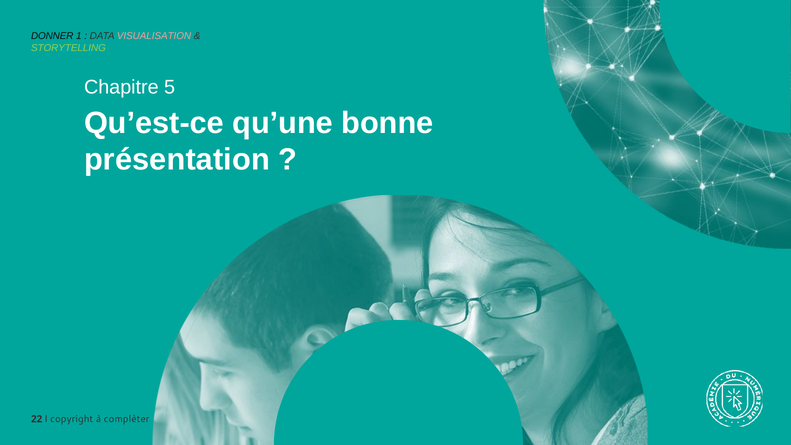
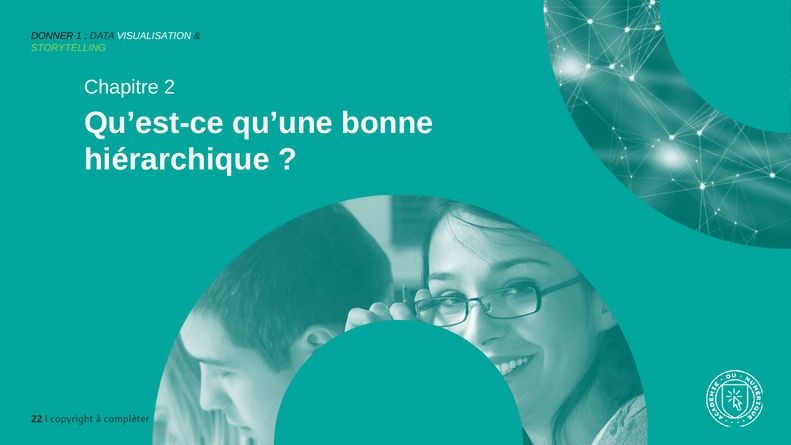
VISUALISATION colour: pink -> white (154, 36)
5: 5 -> 2 (170, 87)
présentation: présentation -> hiérarchique (177, 160)
